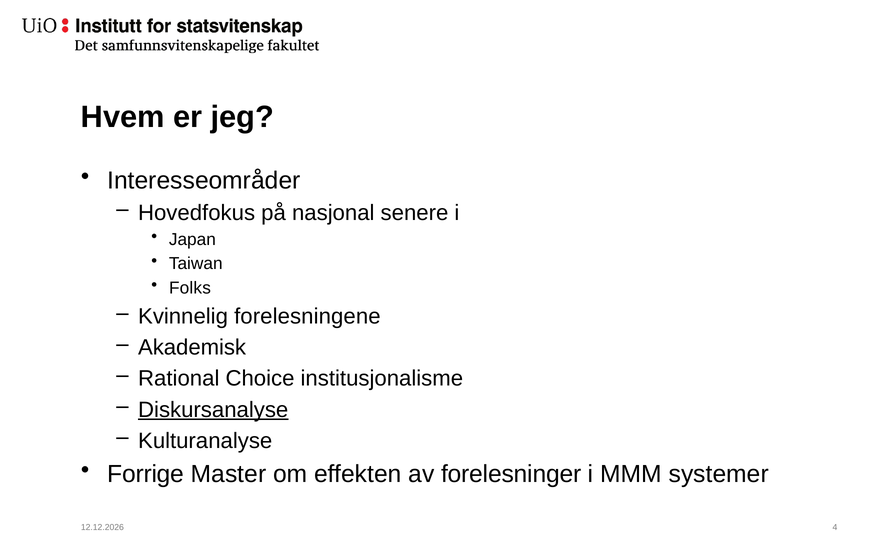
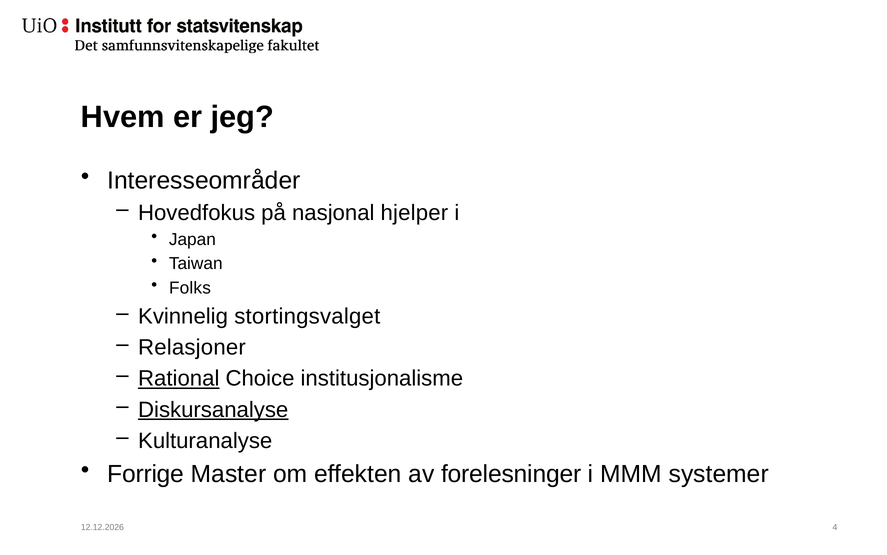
senere: senere -> hjelper (414, 213)
forelesningene: forelesningene -> stortingsvalget (307, 316)
Akademisk: Akademisk -> Relasjoner (192, 347)
Rational underline: none -> present (179, 378)
